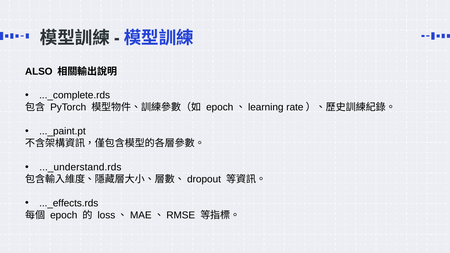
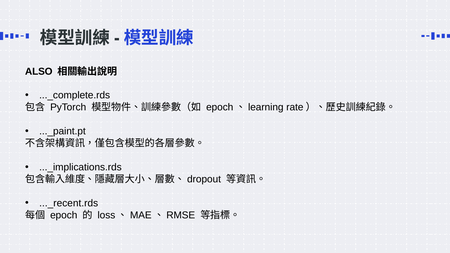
..._understand.rds: ..._understand.rds -> ..._implications.rds (80, 167)
..._effects.rds: ..._effects.rds -> ..._recent.rds (69, 203)
